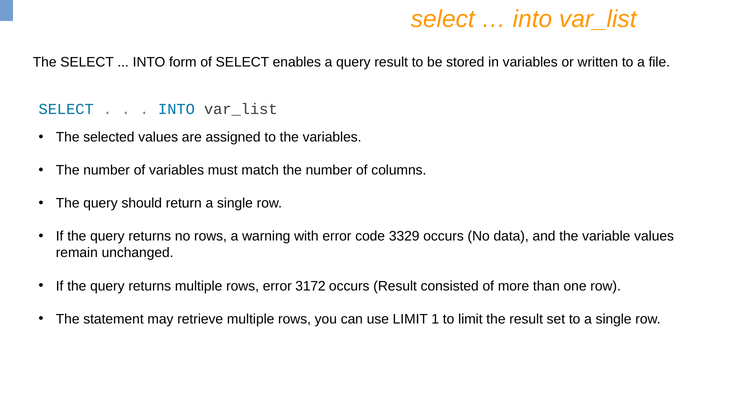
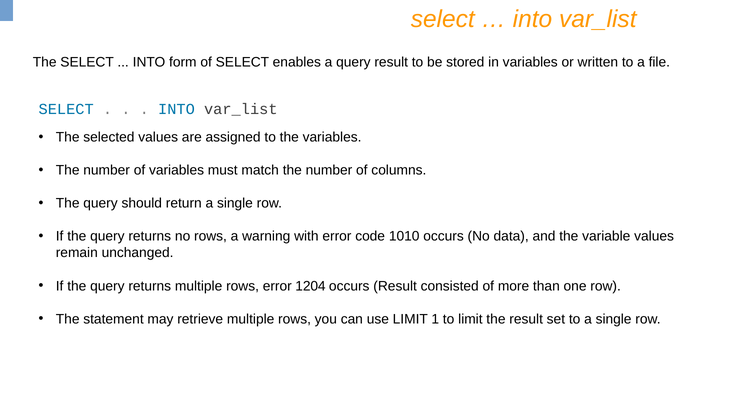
3329: 3329 -> 1010 (404, 236)
3172: 3172 -> 1204 (310, 286)
